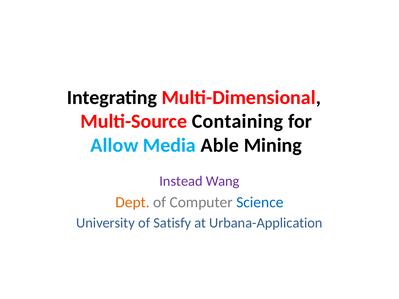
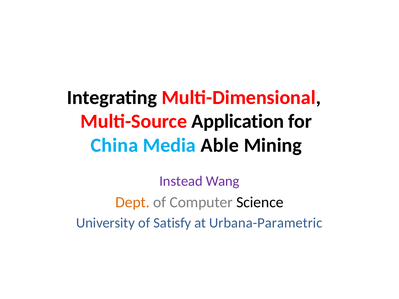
Containing: Containing -> Application (238, 122)
Allow: Allow -> China (114, 145)
Science colour: blue -> black (260, 202)
Urbana-Application: Urbana-Application -> Urbana-Parametric (266, 223)
